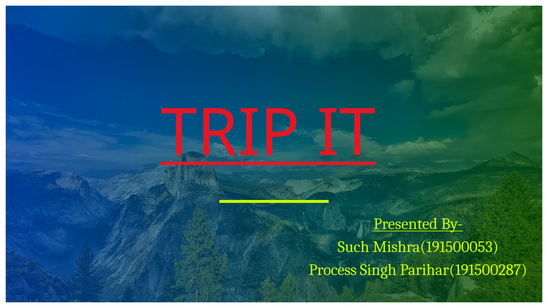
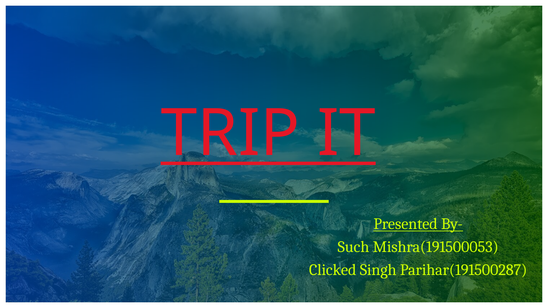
Process: Process -> Clicked (333, 270)
